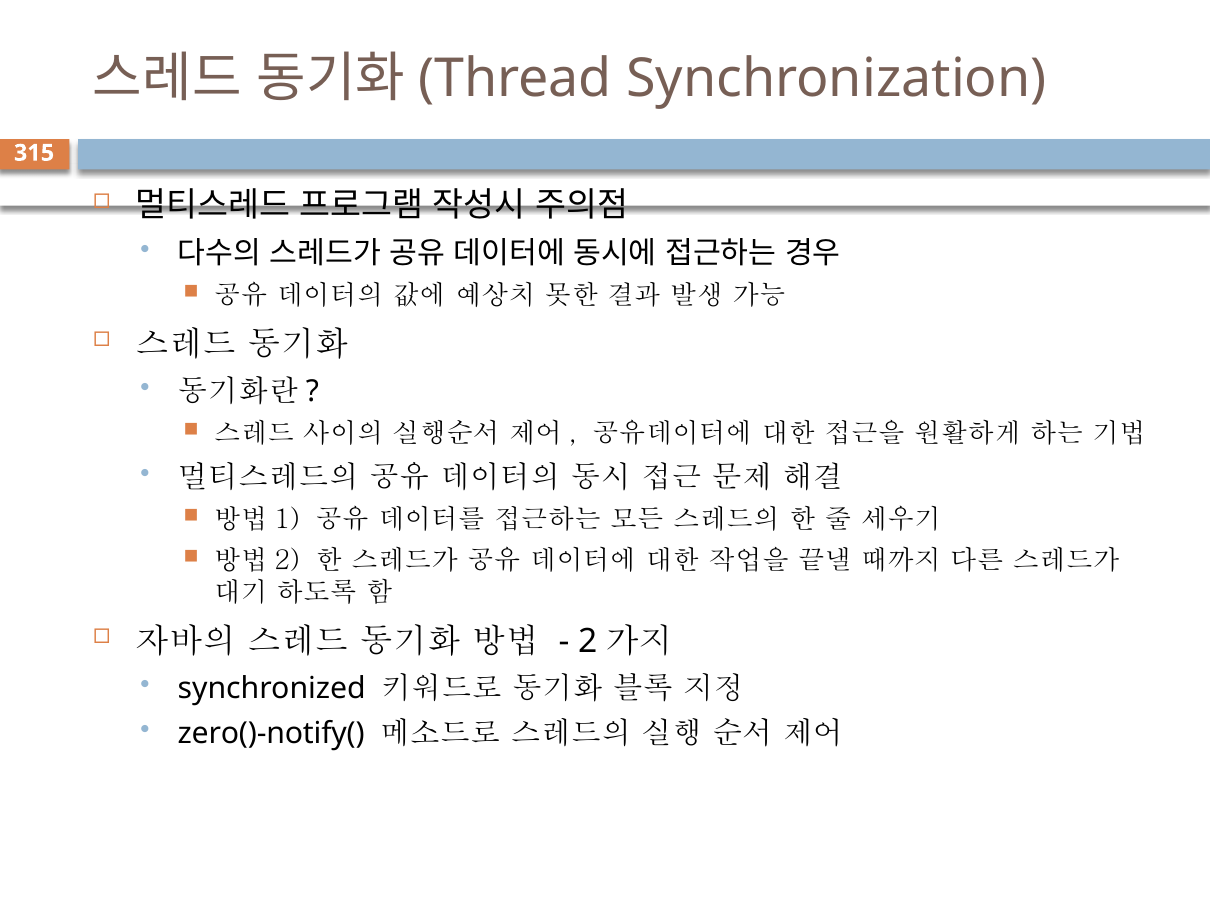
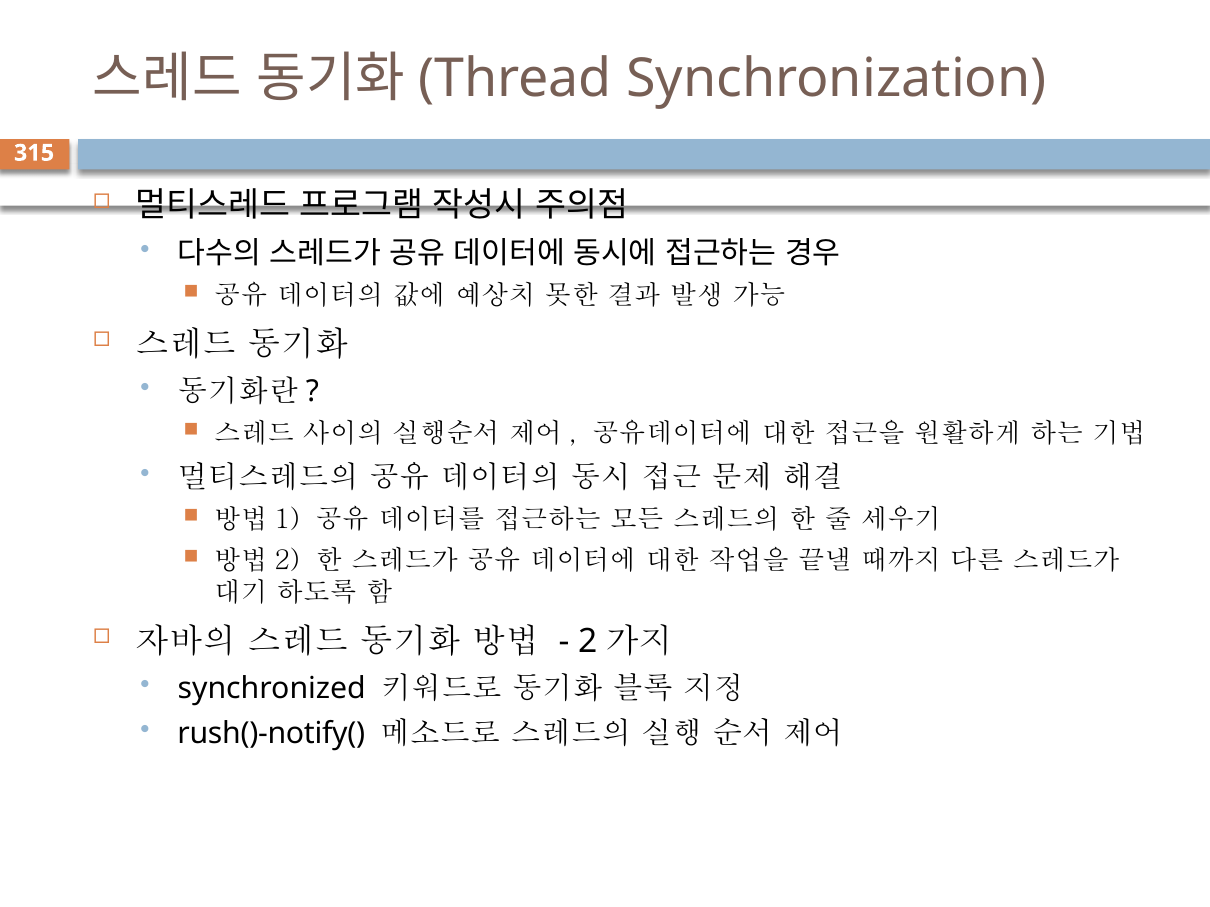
zero()-notify(: zero()-notify( -> rush()-notify( (271, 734)
